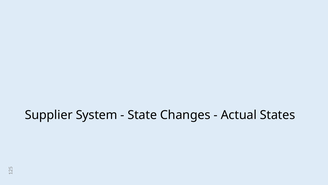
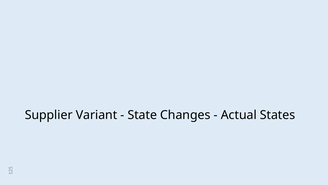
System: System -> Variant (97, 115)
